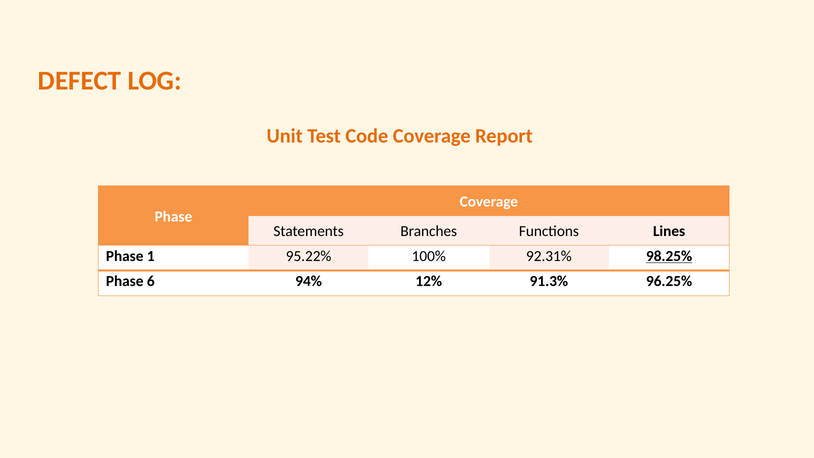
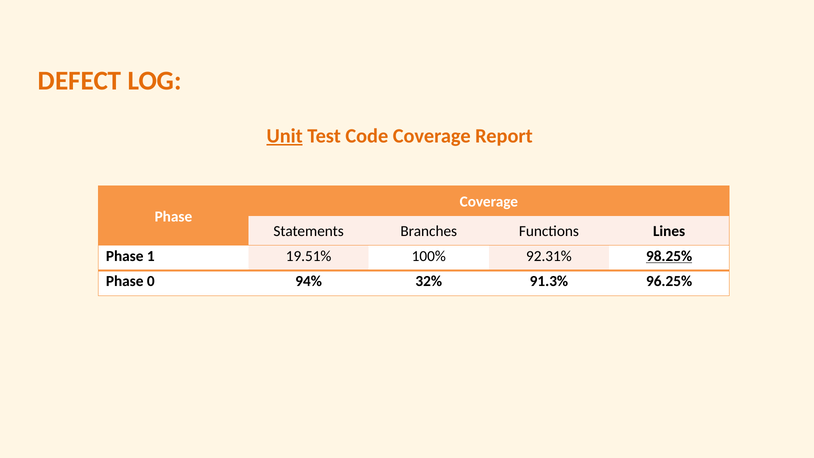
Unit underline: none -> present (285, 136)
95.22%: 95.22% -> 19.51% (309, 256)
6: 6 -> 0 (151, 281)
12%: 12% -> 32% (429, 281)
